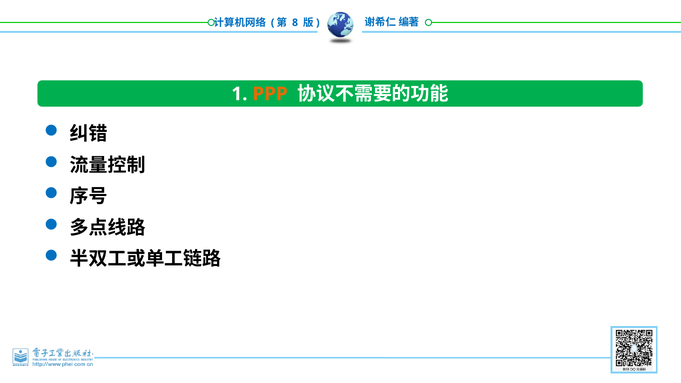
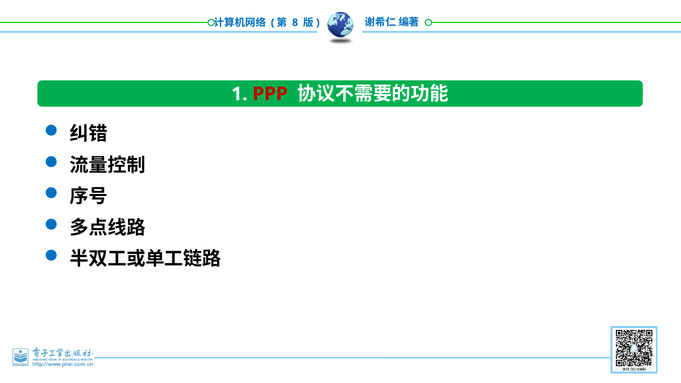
PPP colour: orange -> red (270, 94)
